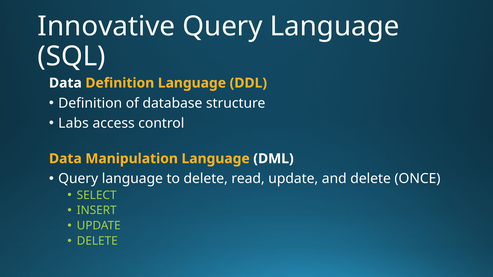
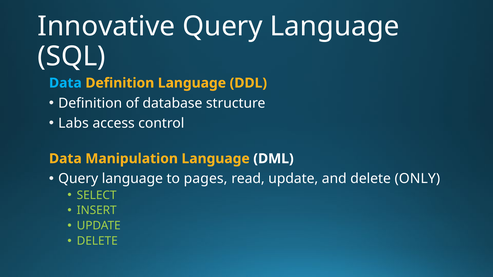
Data colour: white -> light blue (65, 83)
to delete: delete -> pages (206, 179)
ONCE: ONCE -> ONLY (417, 179)
